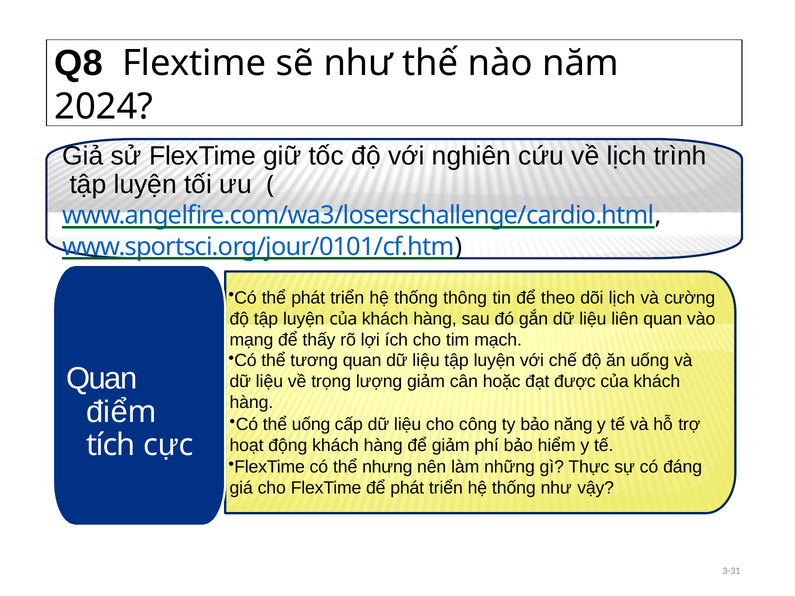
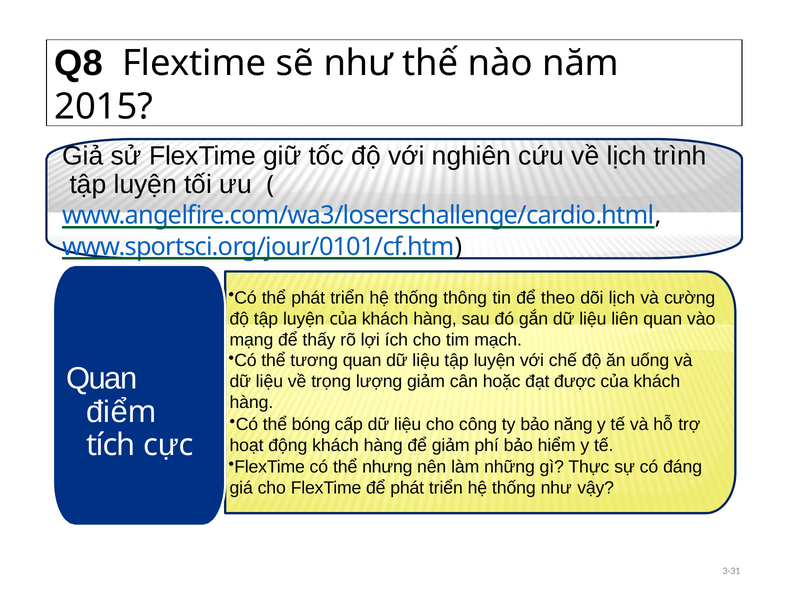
2024: 2024 -> 2015 (104, 107)
thể uống: uống -> bóng (311, 425)
